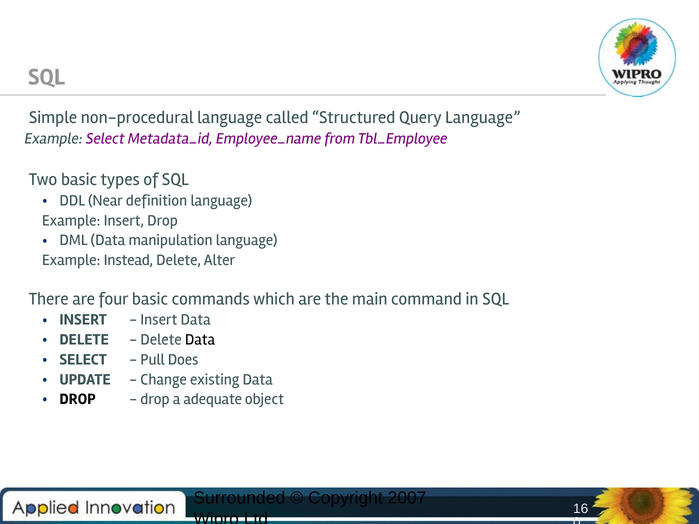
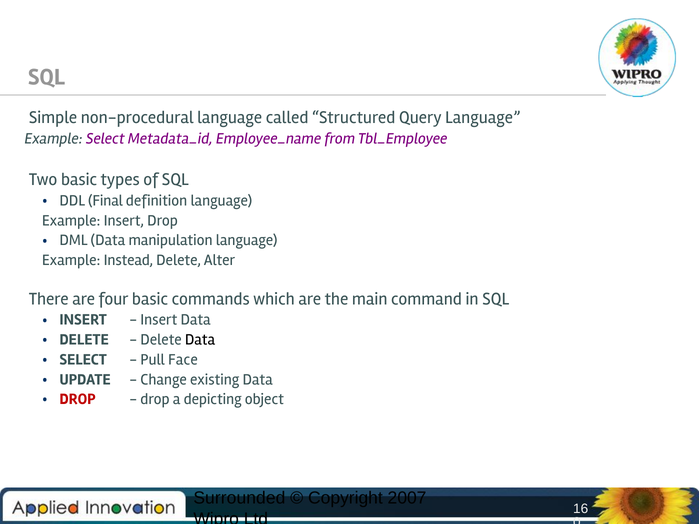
Near: Near -> Final (105, 201)
Does: Does -> Face (183, 360)
DROP colour: black -> red (77, 399)
adequate: adequate -> depicting (213, 399)
